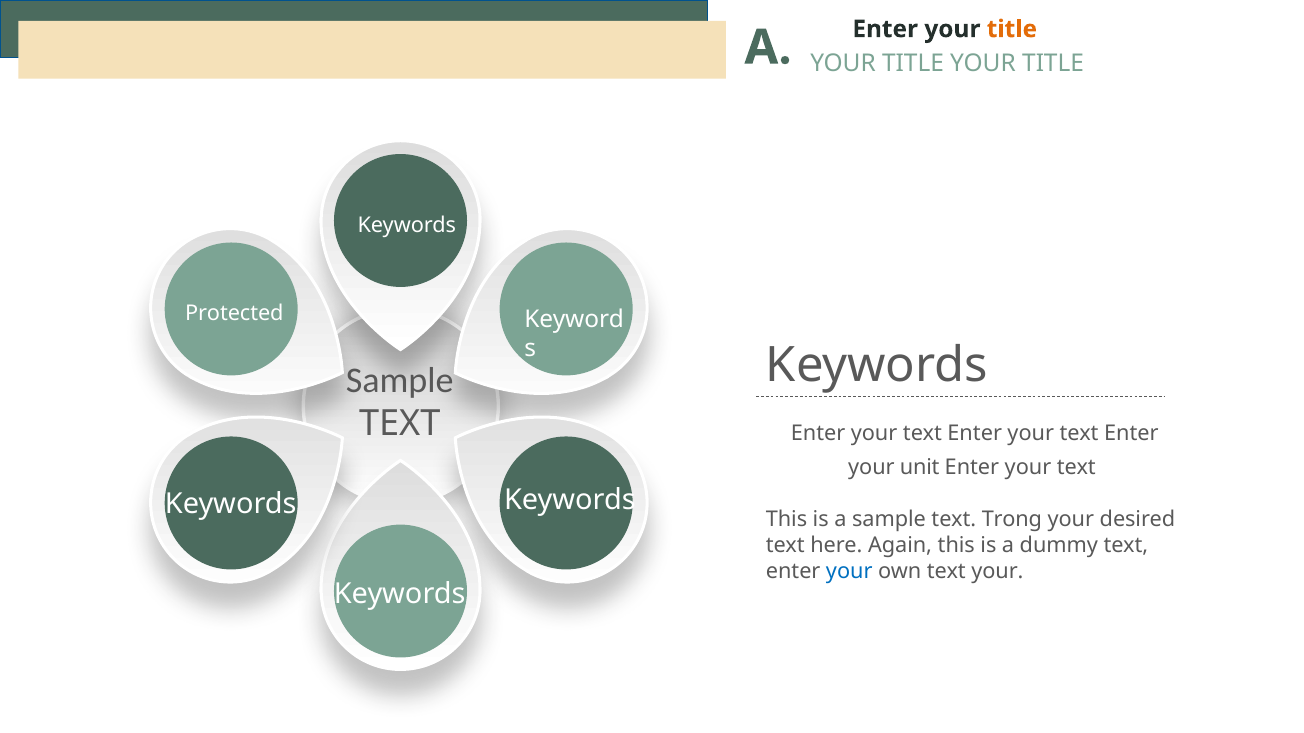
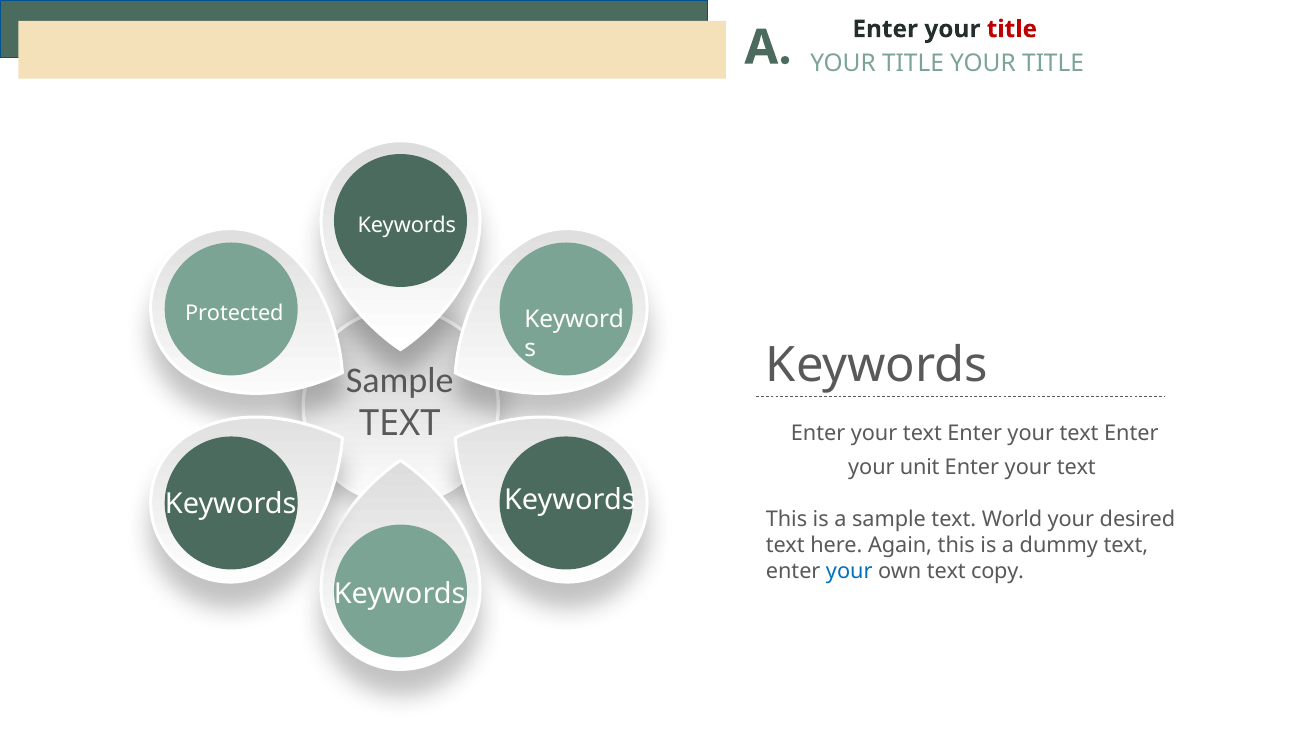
title colour: orange -> red (1012, 29)
Trong: Trong -> World (1012, 519)
text your: your -> copy (998, 572)
